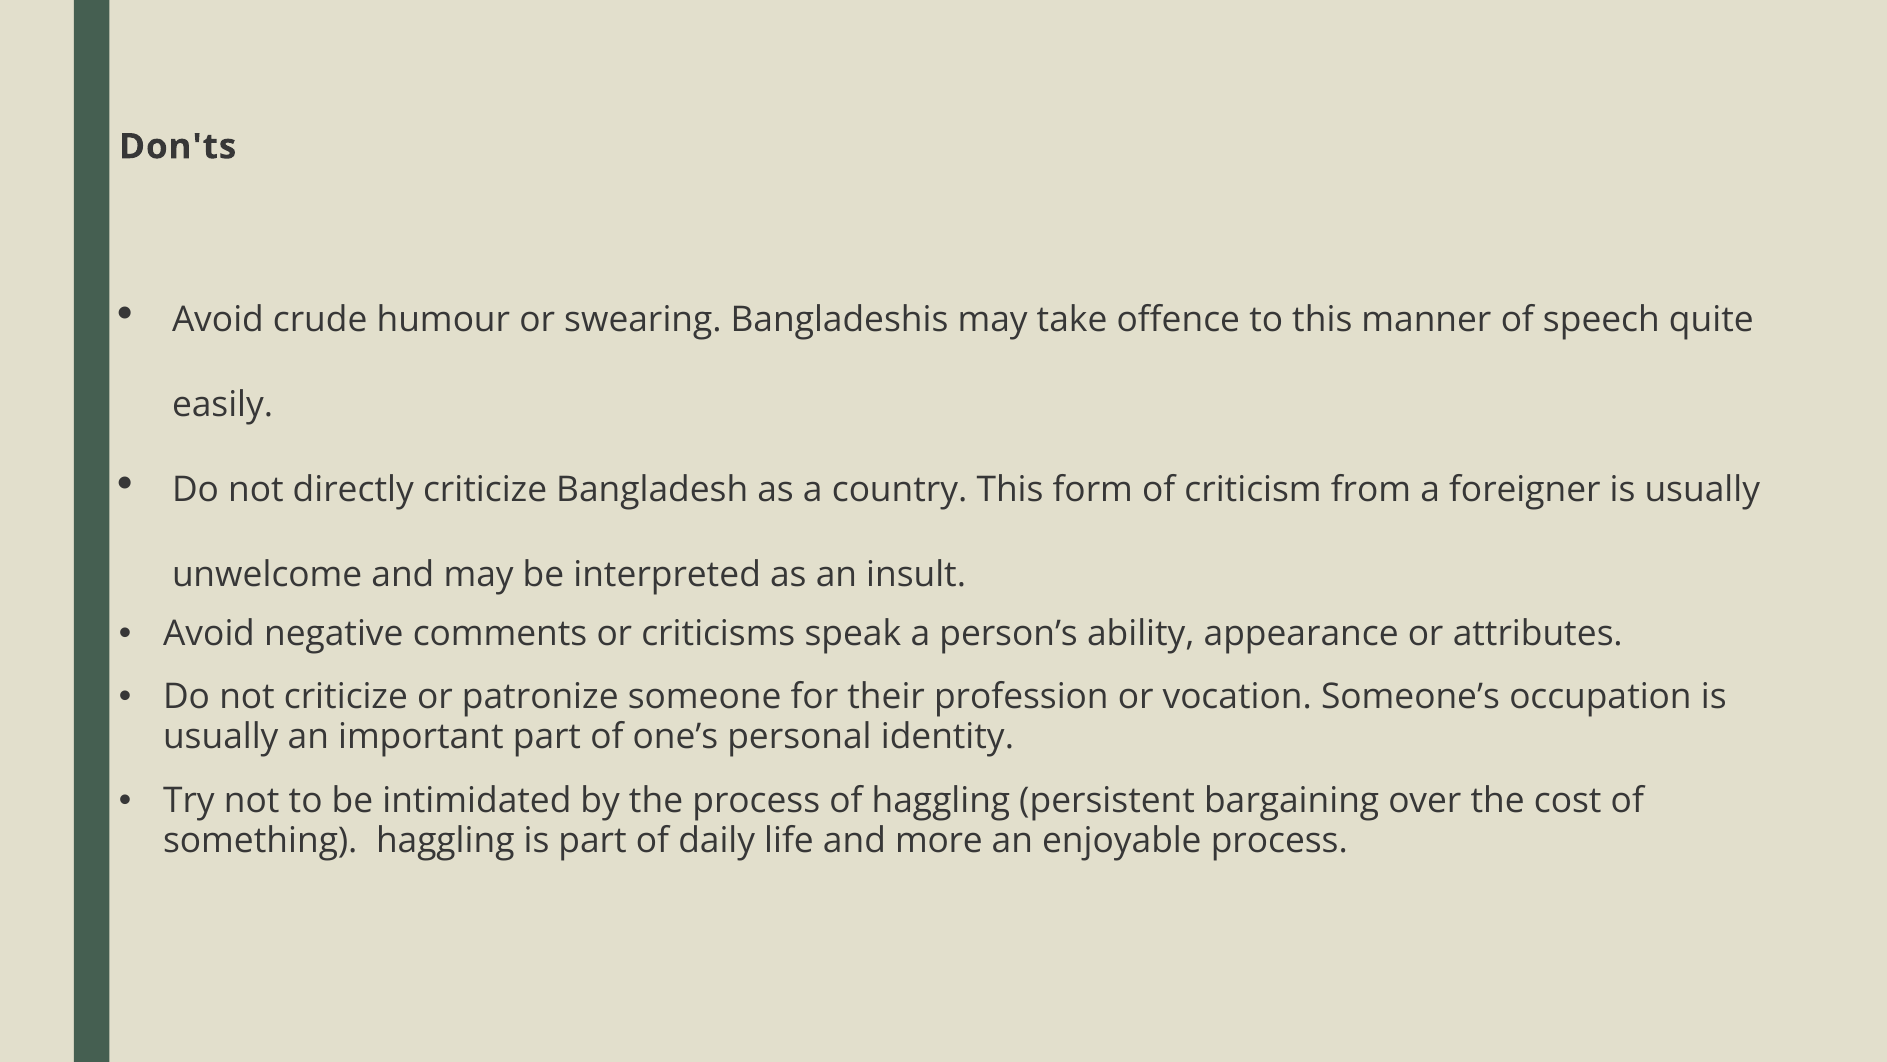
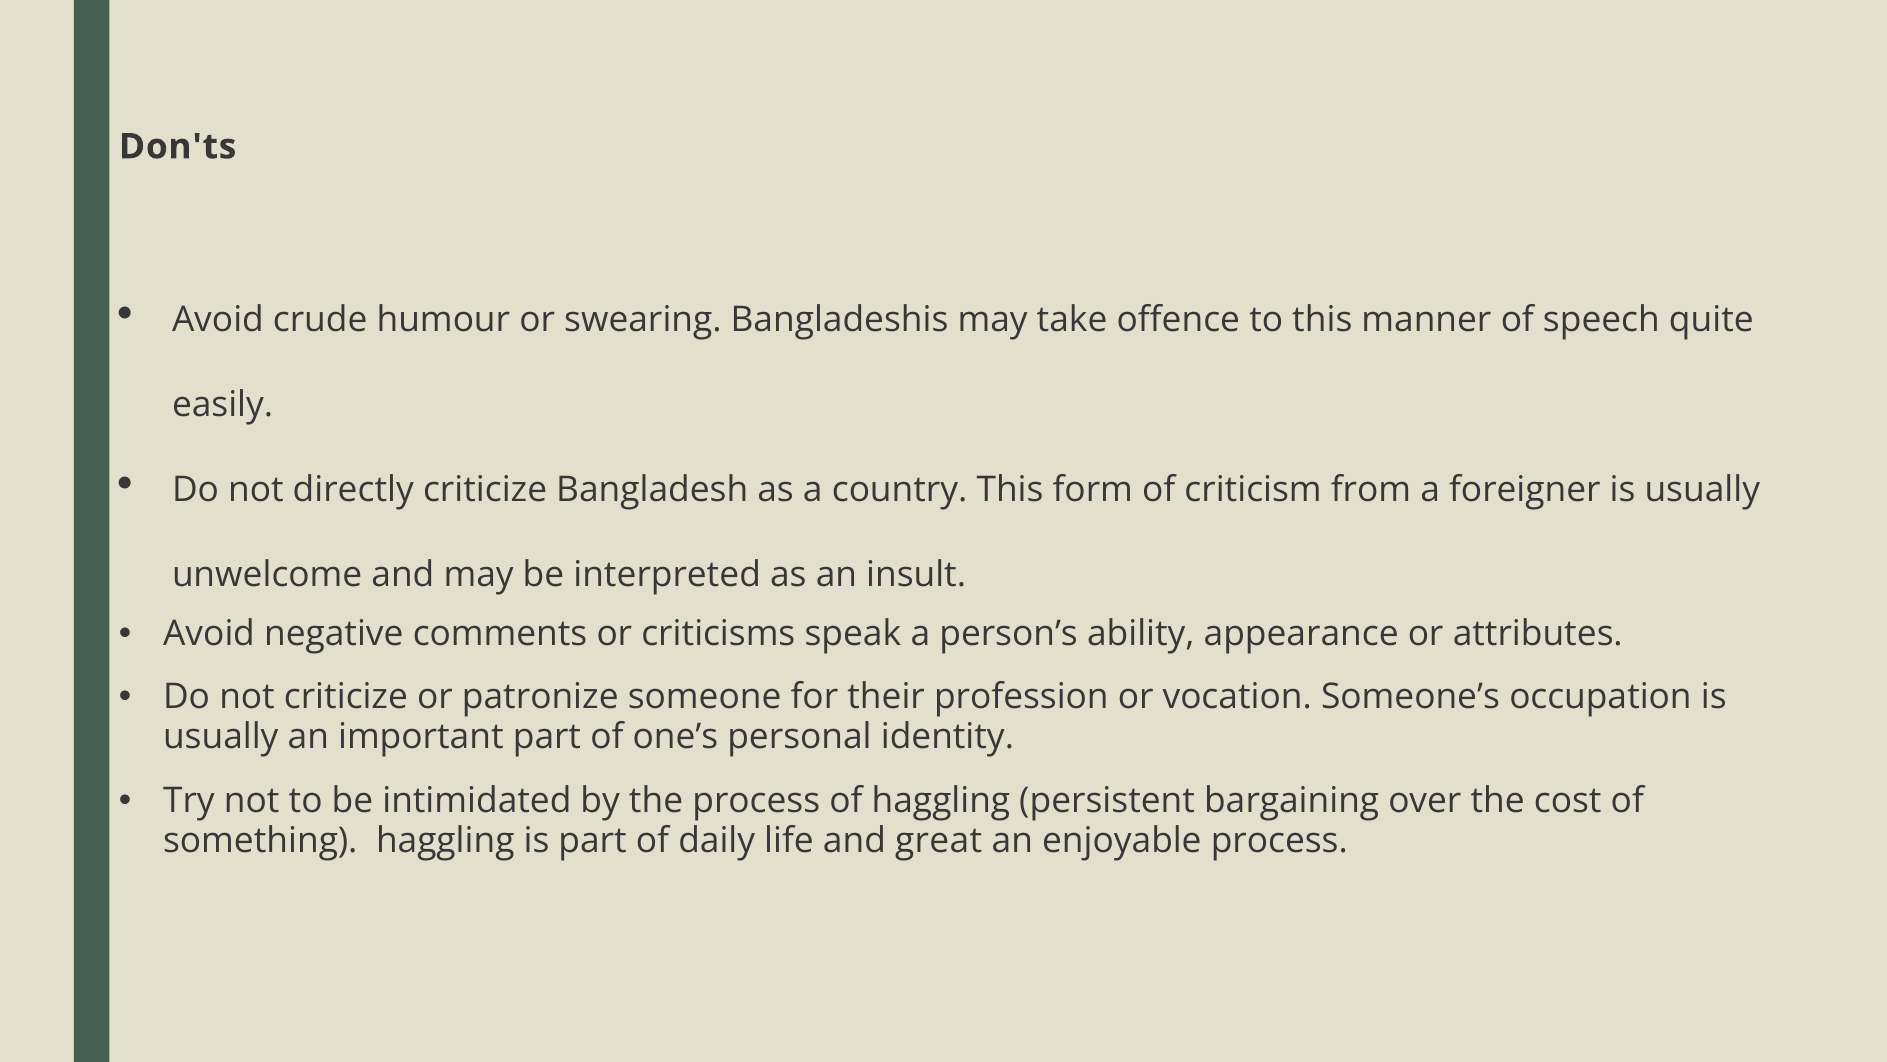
more: more -> great (939, 840)
